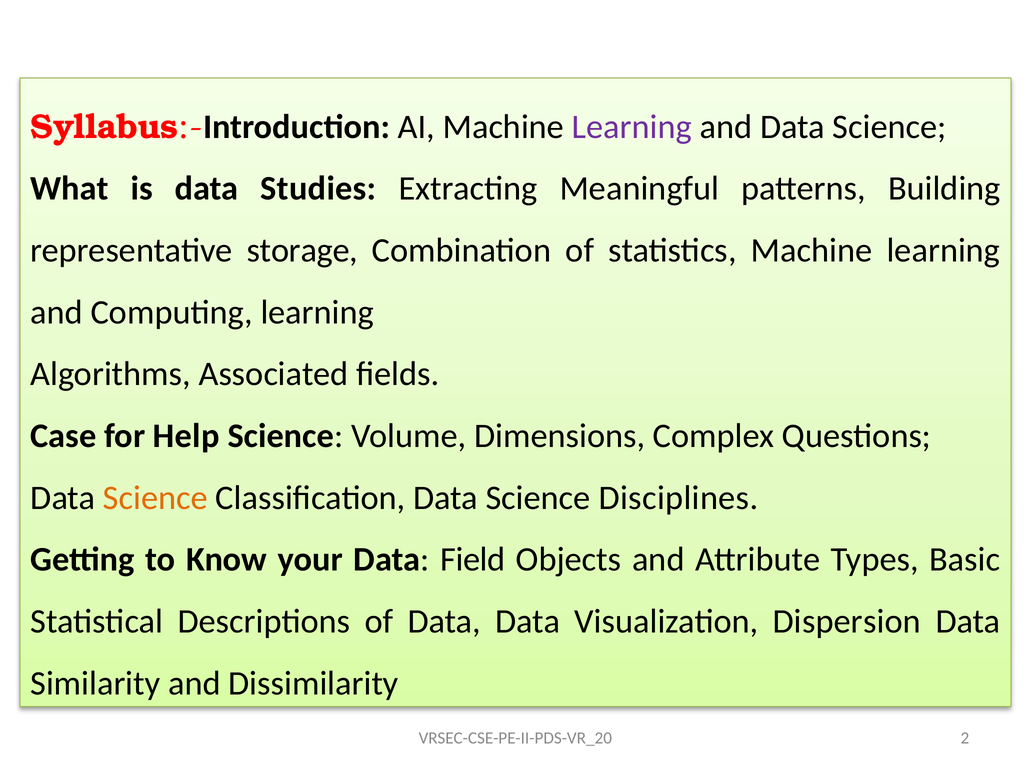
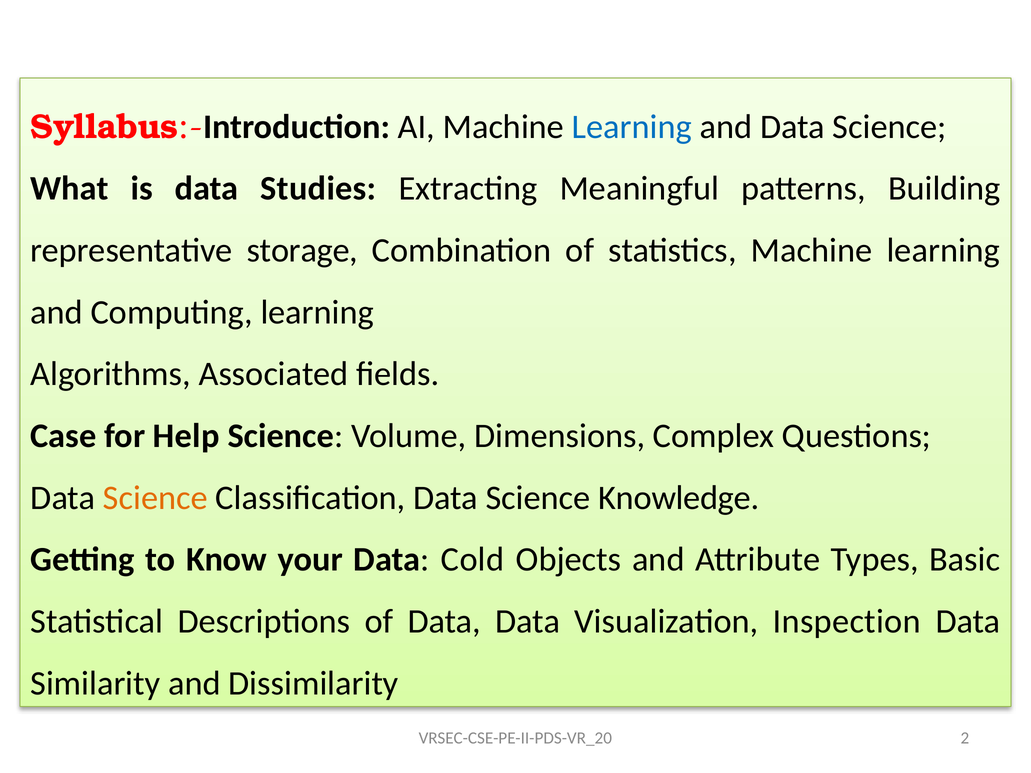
Learning colour: purple -> blue (632, 127)
Disciplines: Disciplines -> Knowledge (679, 498)
Field: Field -> Cold (473, 560)
Dispersion: Dispersion -> Inspection (847, 622)
